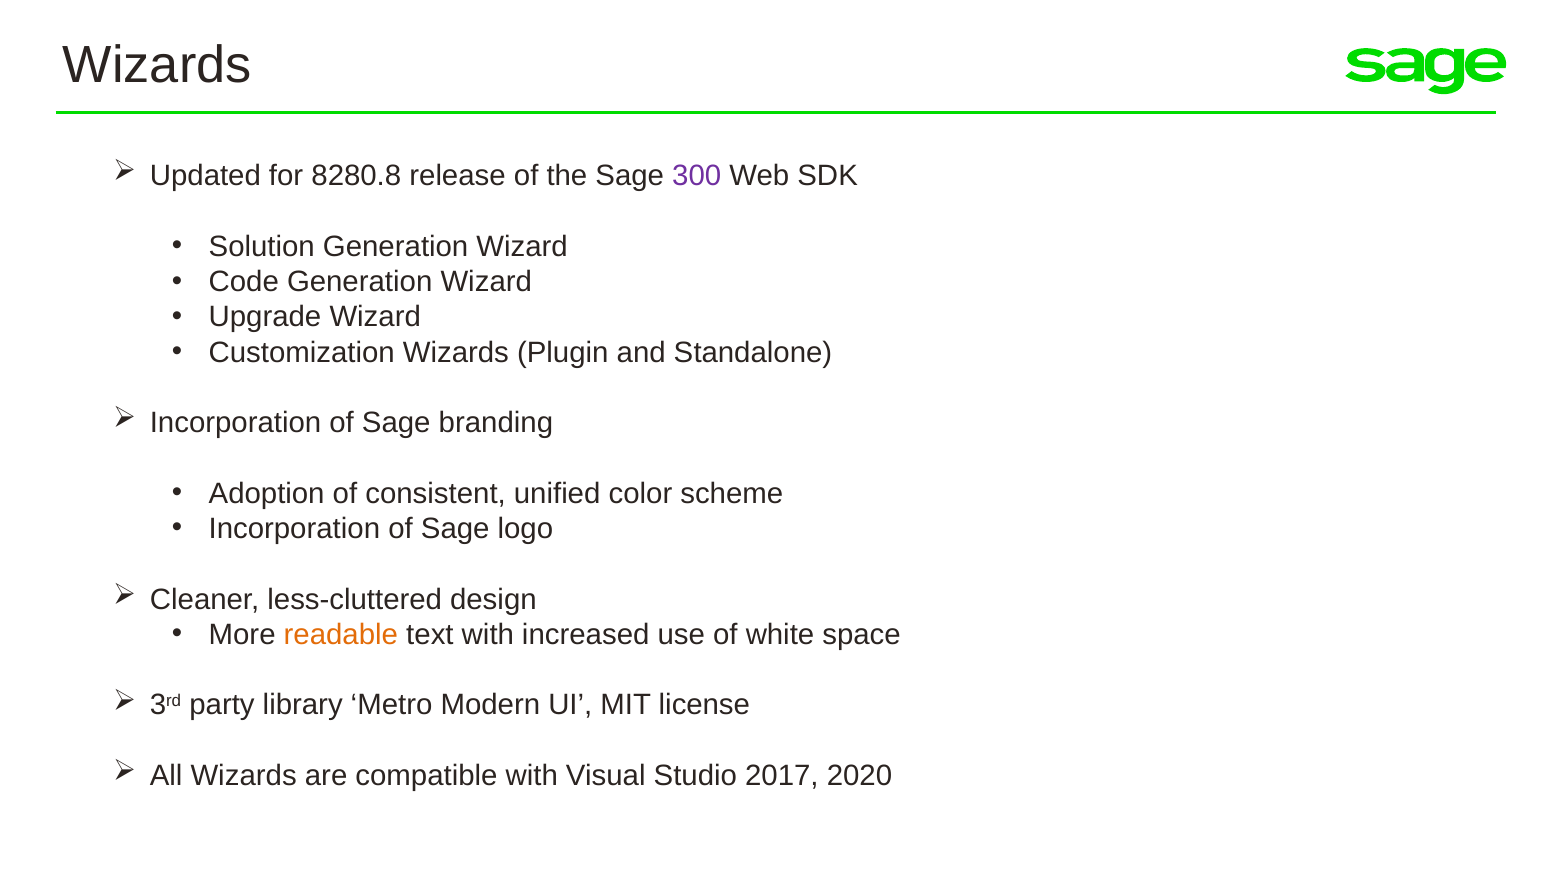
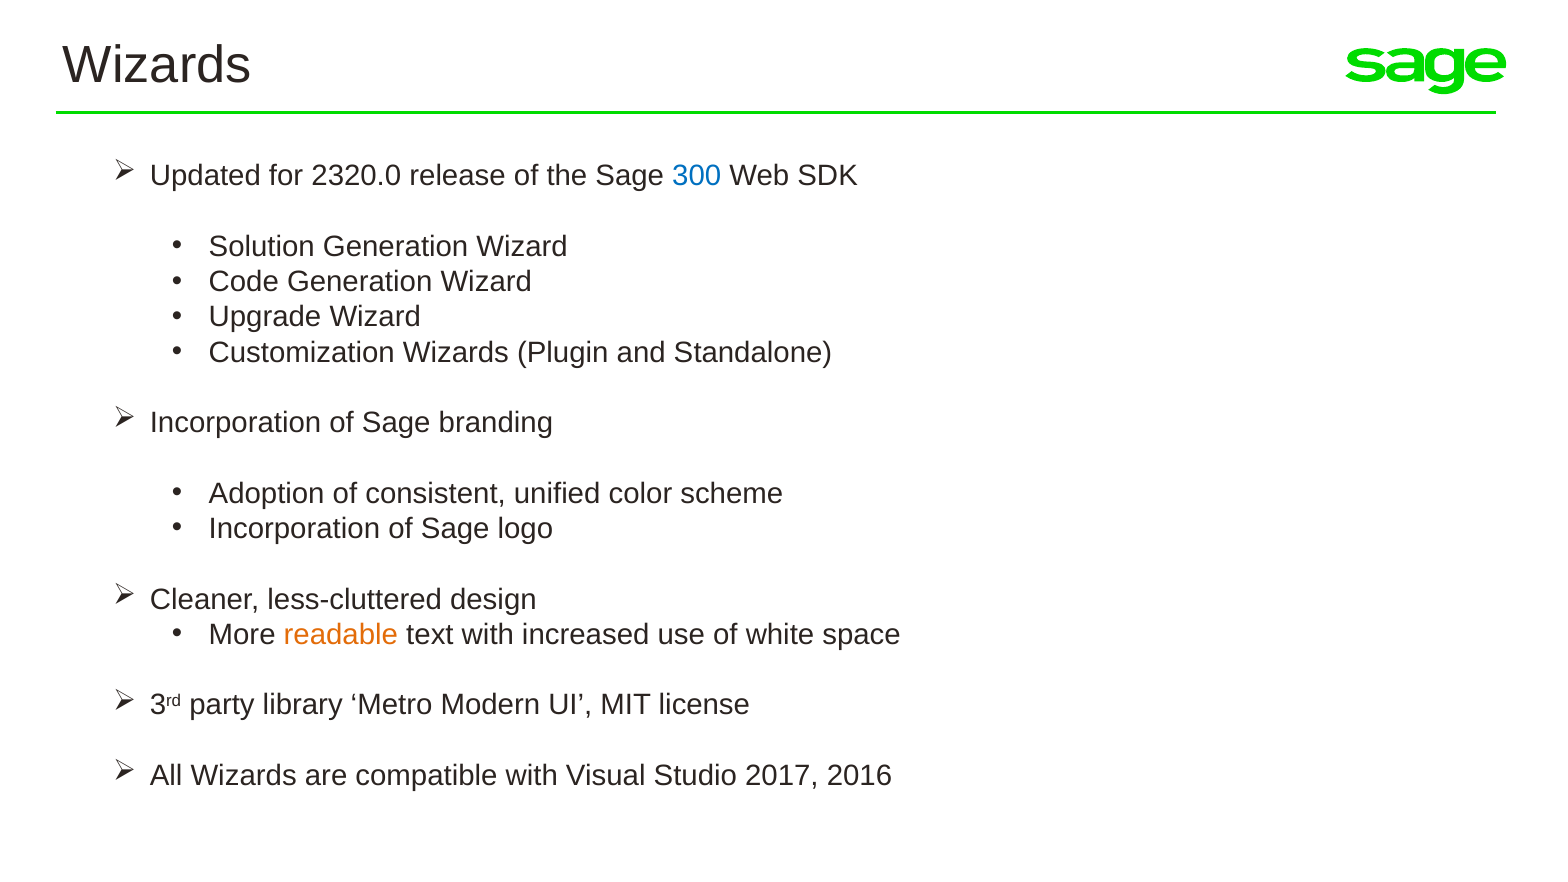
8280.8: 8280.8 -> 2320.0 (356, 176)
300 colour: purple -> blue (697, 176)
2020: 2020 -> 2016 (859, 776)
